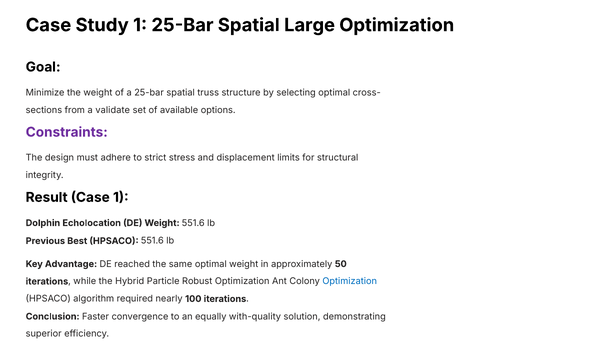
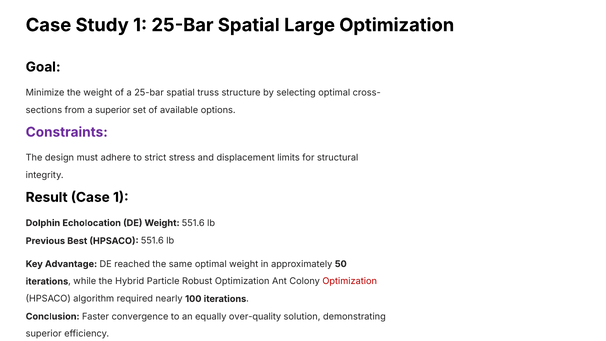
a validate: validate -> superior (113, 110)
Optimization colour: blue -> red (350, 281)
with-quality: with-quality -> over-quality (255, 316)
